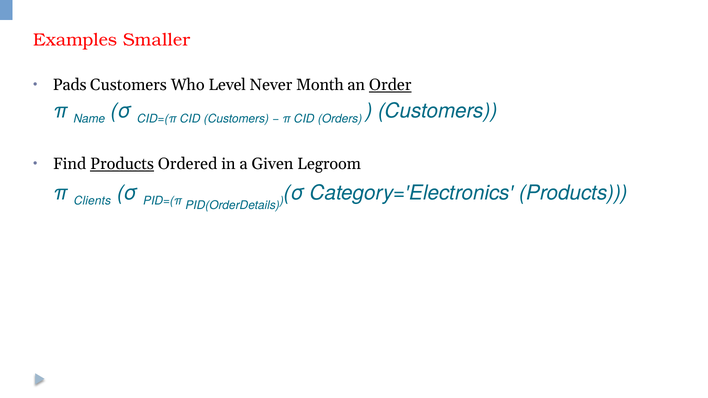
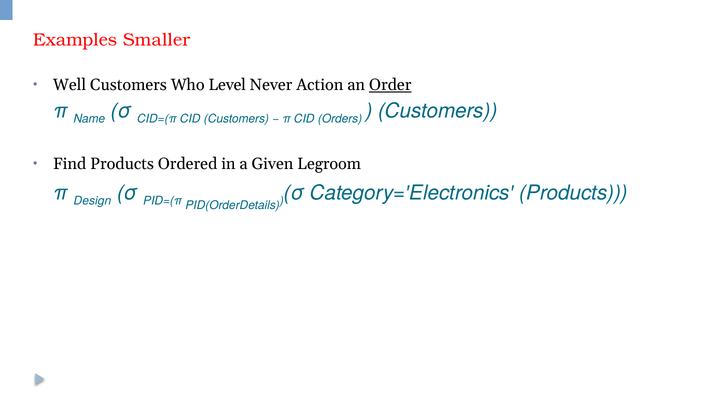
Pads: Pads -> Well (70, 85)
Month: Month -> Action (320, 85)
Products underline: present -> none (122, 164)
Clients: Clients -> Design (92, 201)
